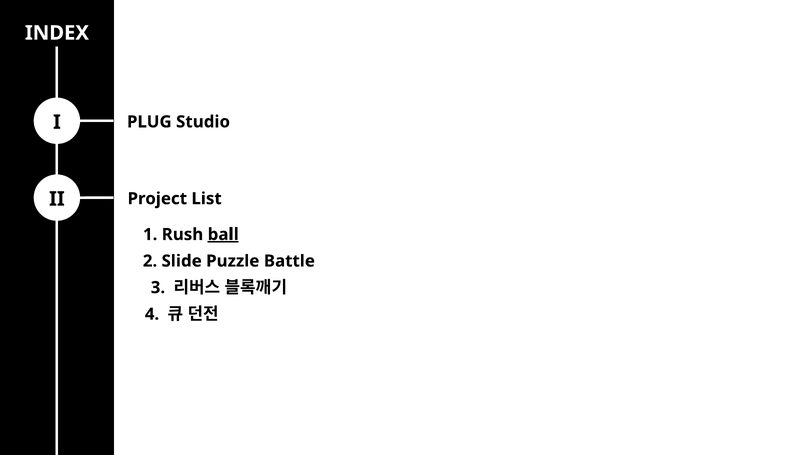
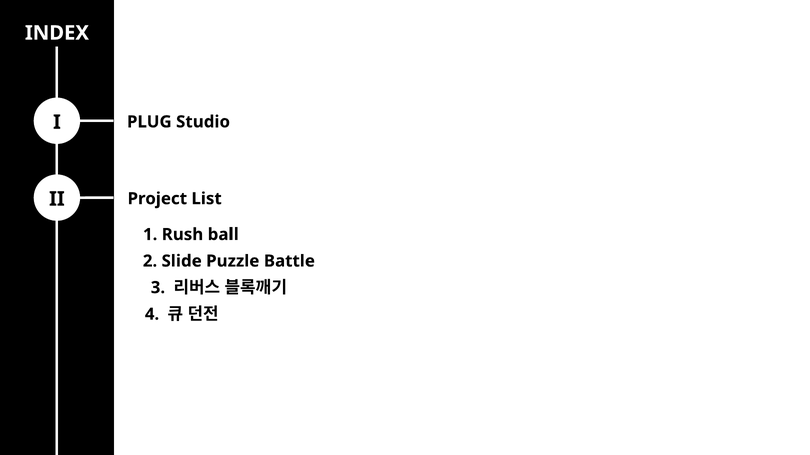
ball underline: present -> none (223, 235)
